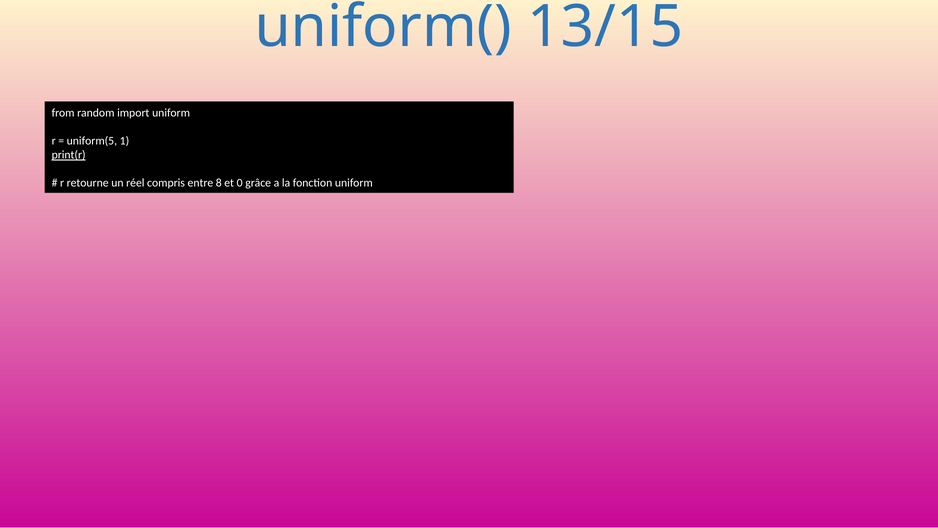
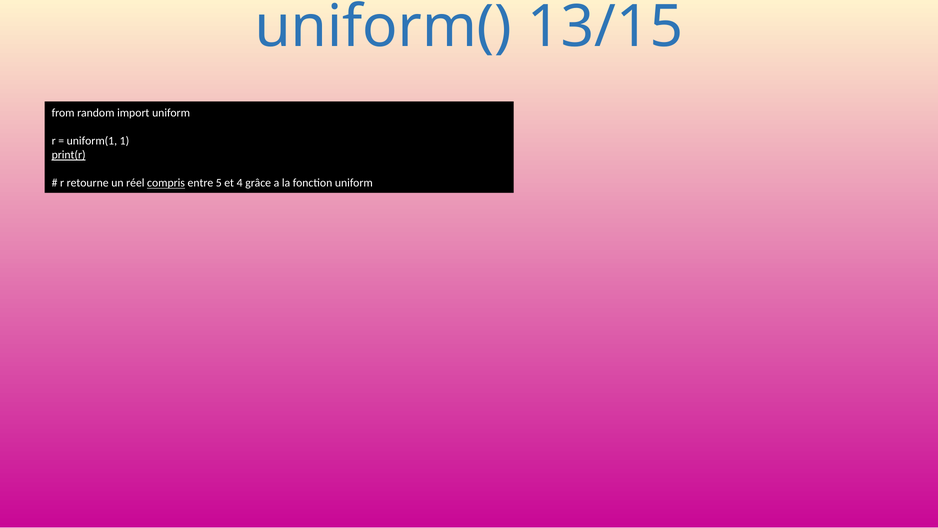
uniform(5: uniform(5 -> uniform(1 (92, 141)
compris underline: none -> present (166, 183)
8: 8 -> 5 (219, 183)
0: 0 -> 4 (240, 183)
